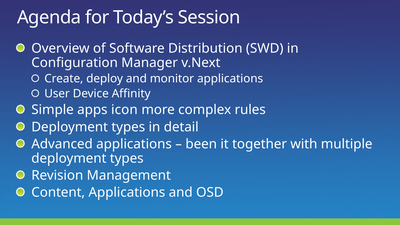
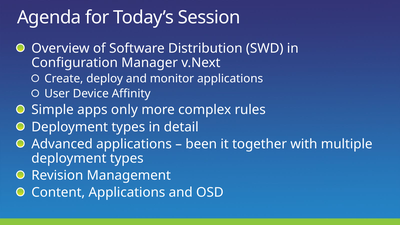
icon: icon -> only (124, 110)
